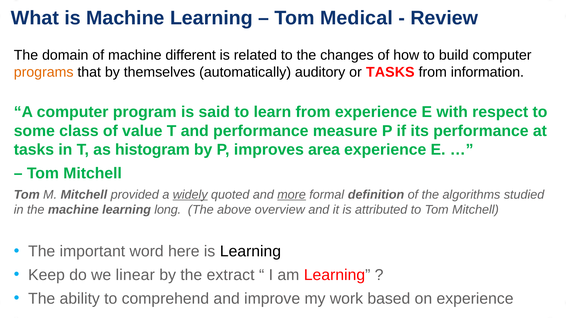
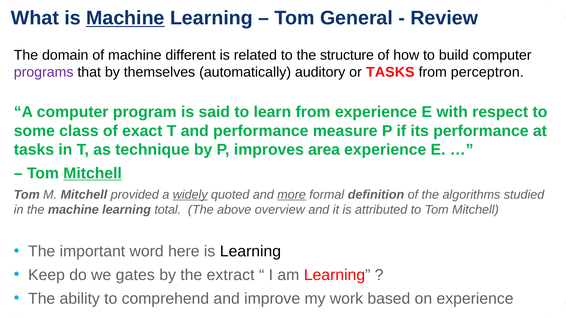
Machine underline: none -> present (125, 18)
Medical: Medical -> General (357, 18)
changes: changes -> structure (347, 55)
programs colour: orange -> purple (44, 72)
information: information -> perceptron (487, 72)
value: value -> exact (142, 131)
histogram: histogram -> technique (152, 150)
Mitchell underline: none -> present (93, 173)
long: long -> total (168, 210)
linear: linear -> gates (135, 275)
